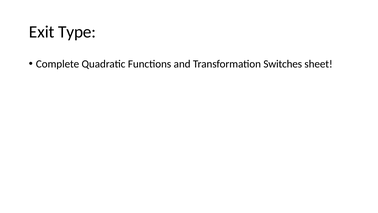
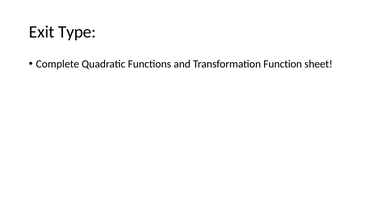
Switches: Switches -> Function (283, 64)
